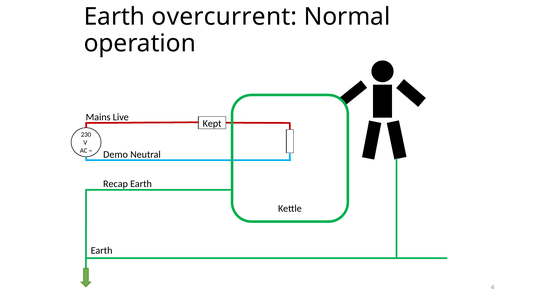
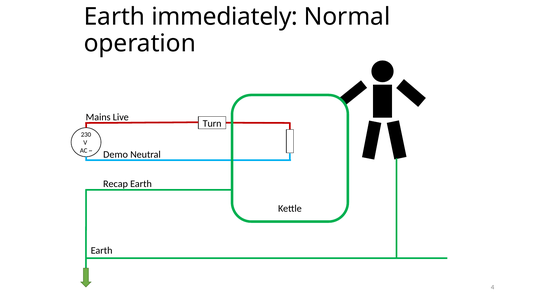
overcurrent: overcurrent -> immediately (225, 17)
Kept: Kept -> Turn (212, 123)
